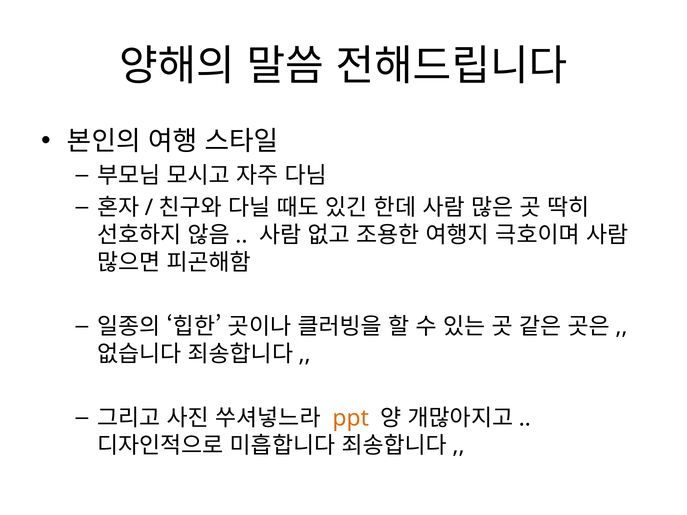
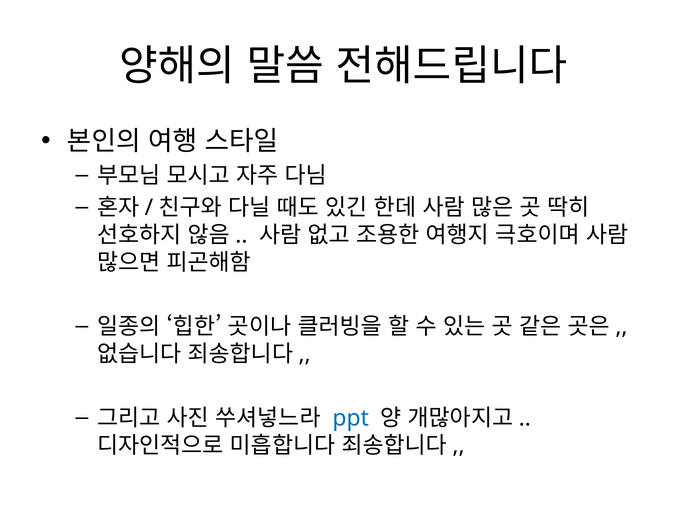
ppt colour: orange -> blue (351, 418)
